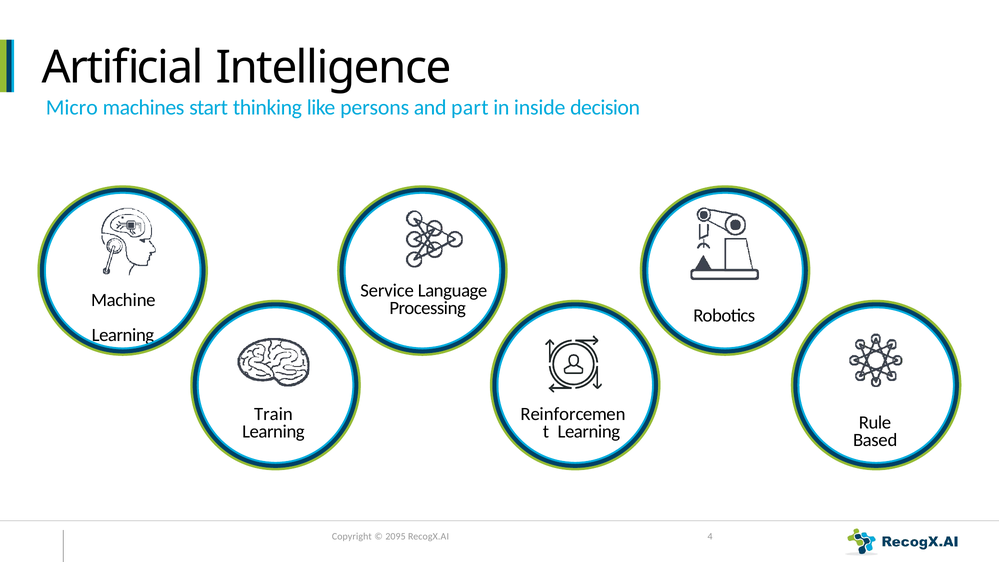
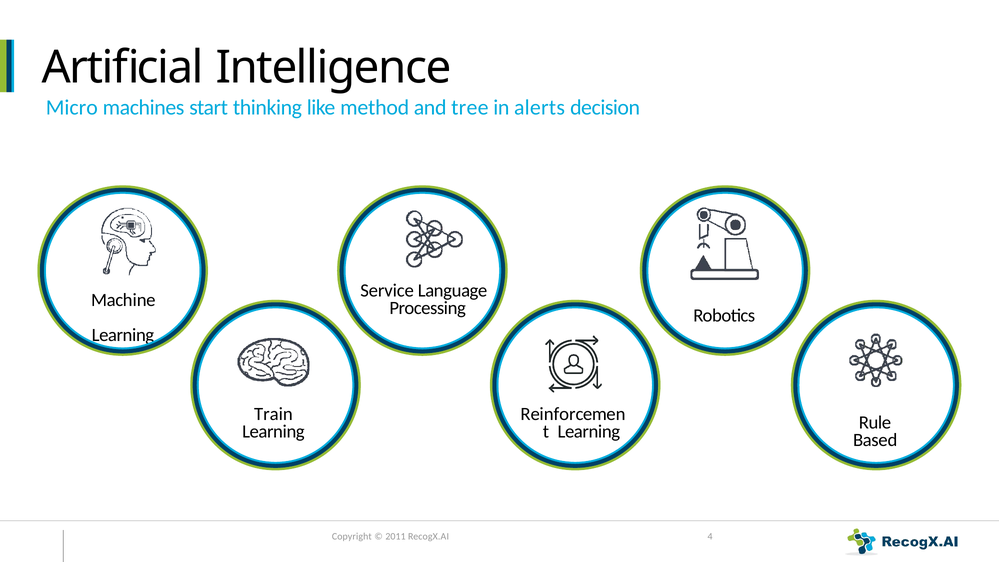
persons: persons -> method (375, 107)
part: part -> tree (470, 107)
inside: inside -> alerts (539, 107)
2095: 2095 -> 2011 (396, 536)
